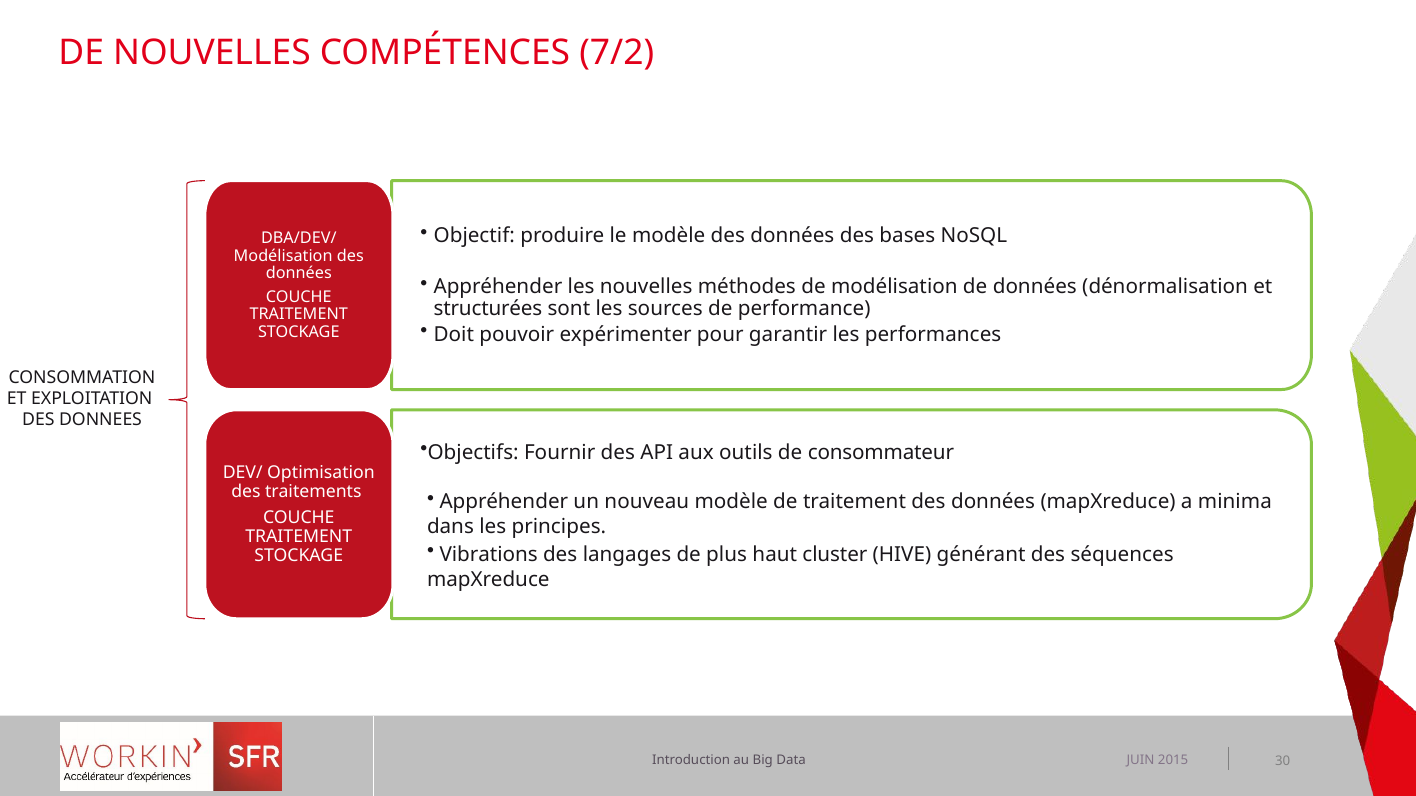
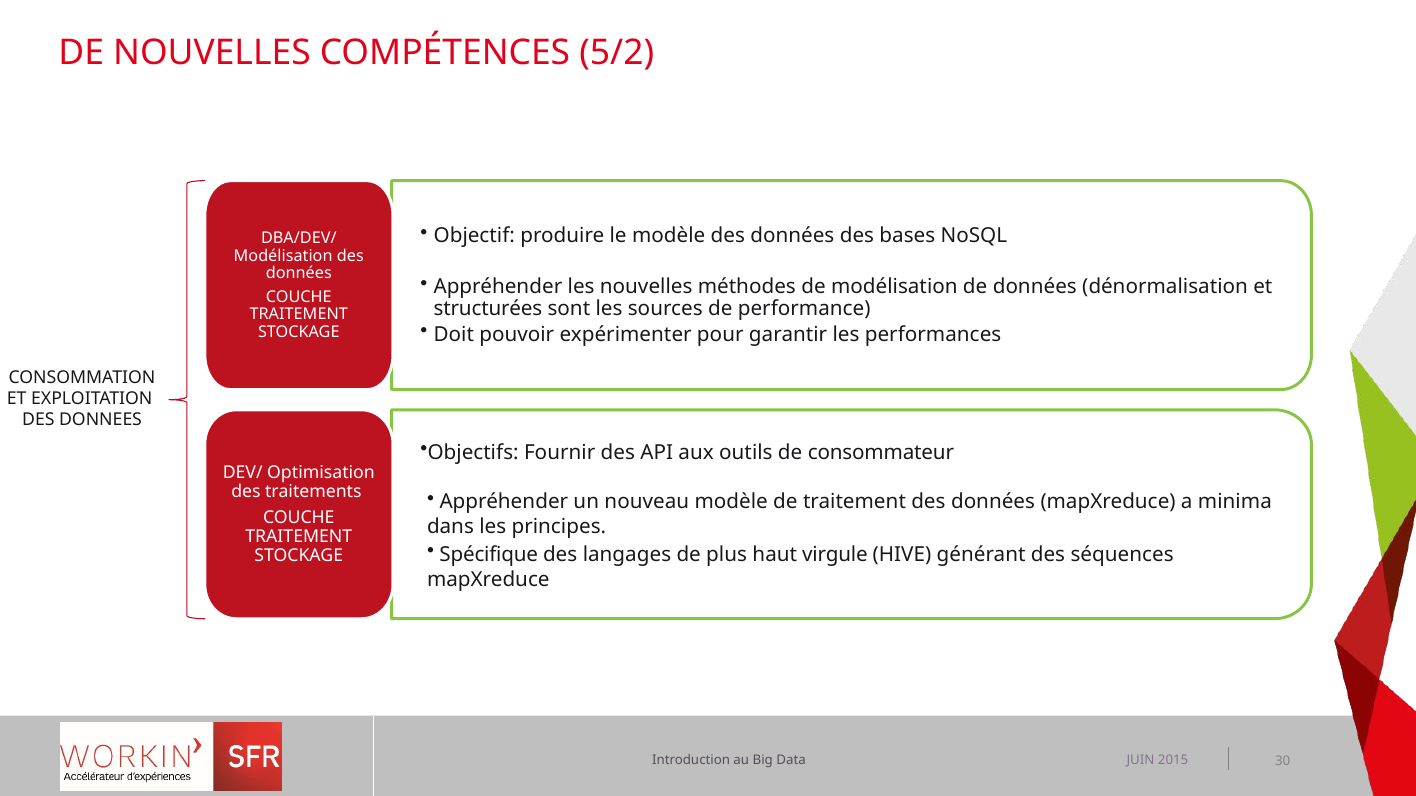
7/2: 7/2 -> 5/2 (617, 53)
Vibrations: Vibrations -> Spécifique (489, 555)
cluster: cluster -> virgule (835, 555)
